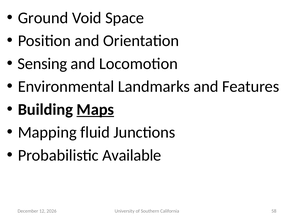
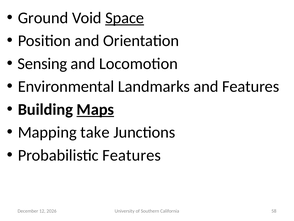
Space underline: none -> present (125, 18)
fluid: fluid -> take (95, 132)
Probabilistic Available: Available -> Features (132, 155)
